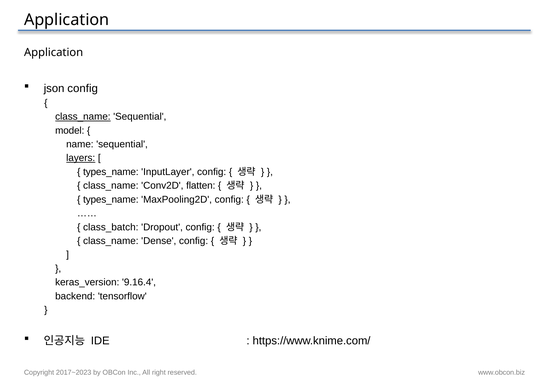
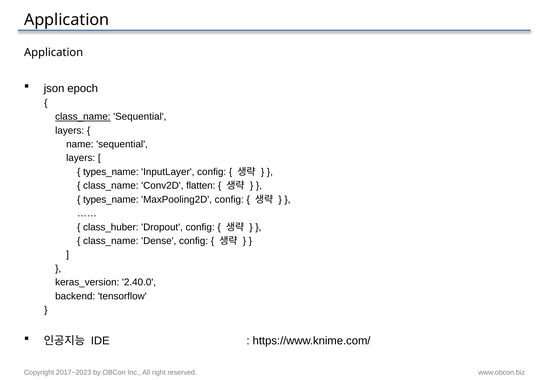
json config: config -> epoch (83, 88)
model: model -> layers (70, 130)
layers underline: present -> none (81, 158)
class_batch: class_batch -> class_huber (111, 227)
9.16.4: 9.16.4 -> 2.40.0 (139, 282)
